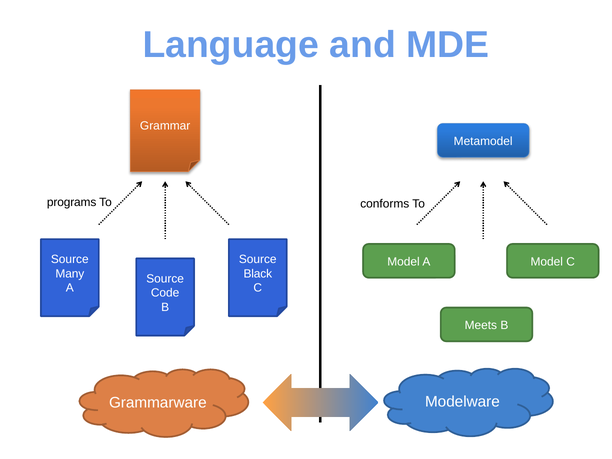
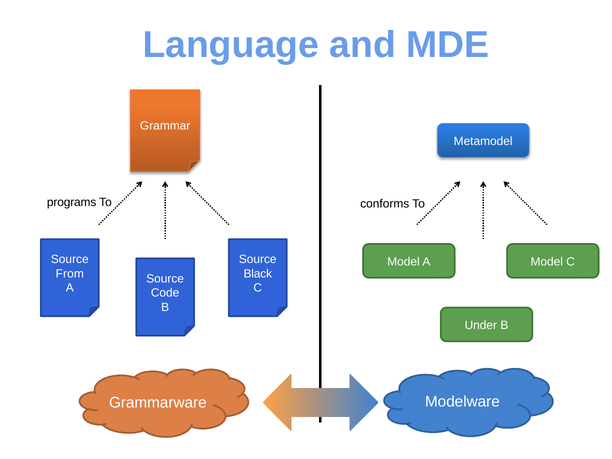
Many: Many -> From (70, 274)
Meets: Meets -> Under (481, 325)
